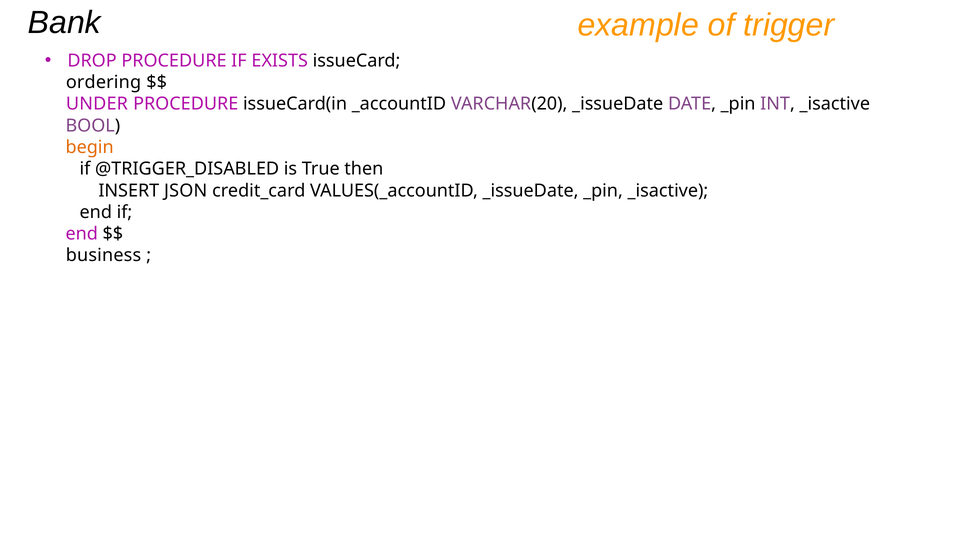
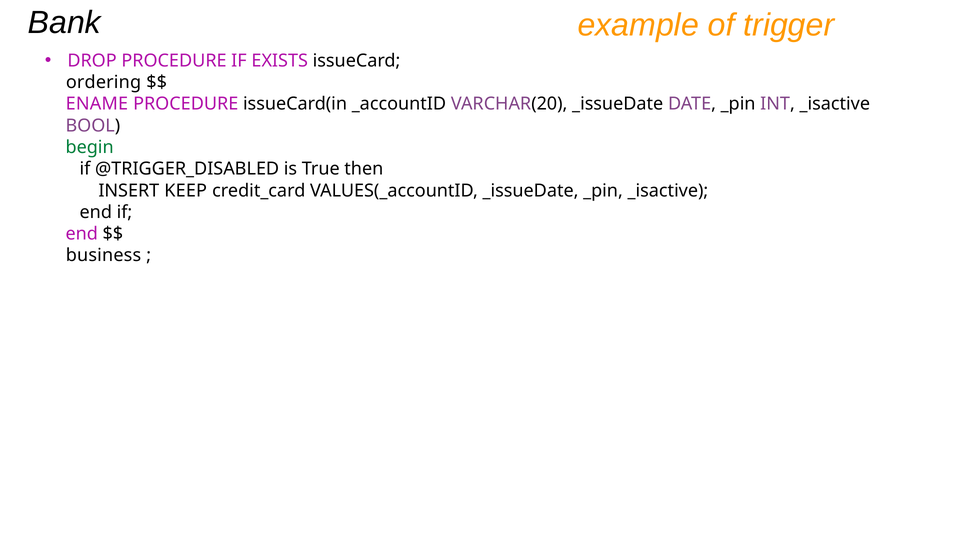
UNDER: UNDER -> ENAME (97, 104)
begin colour: orange -> green (90, 147)
JSON: JSON -> KEEP (186, 191)
